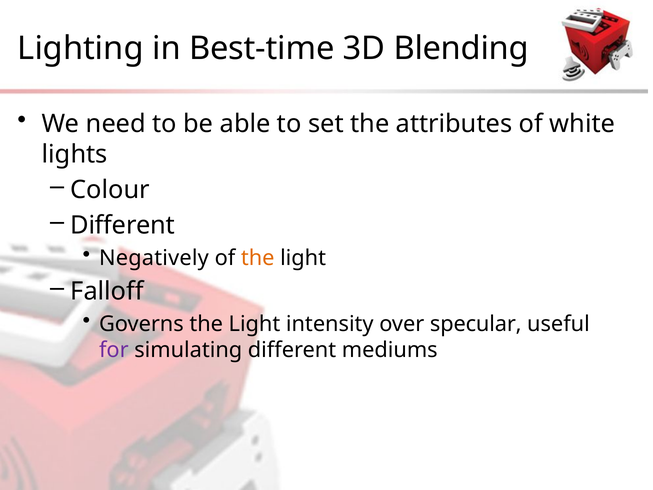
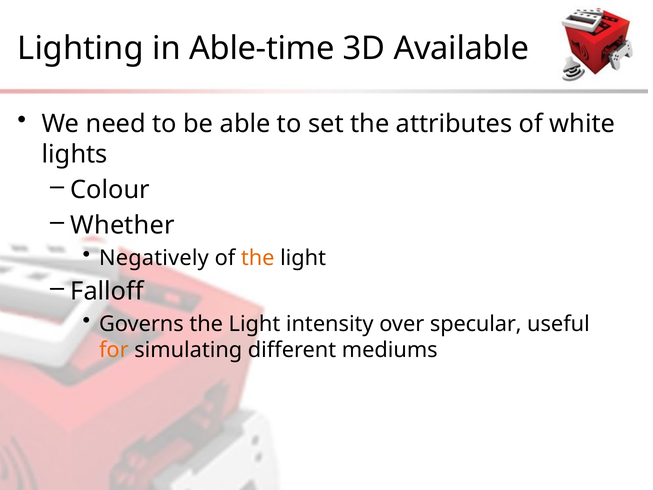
Best-time: Best-time -> Able-time (262, 49)
Blending: Blending -> Available (461, 49)
Different: Different -> Whether (122, 225)
for colour: purple -> orange (114, 350)
